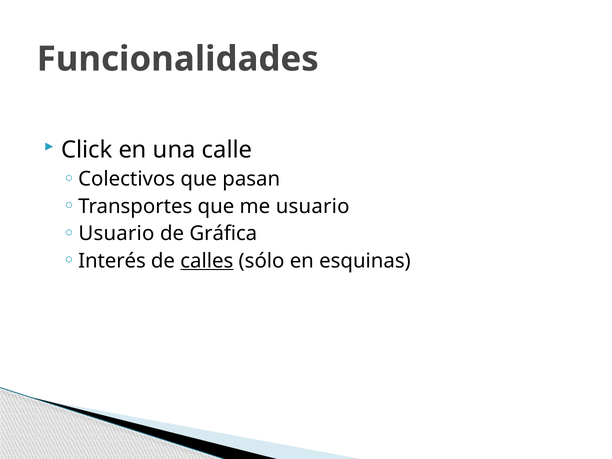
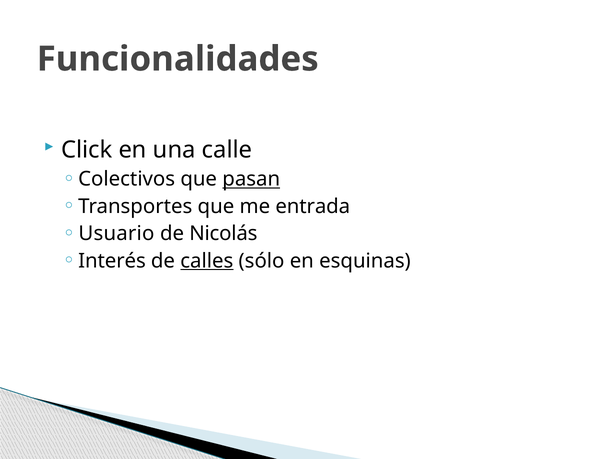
pasan underline: none -> present (251, 179)
me usuario: usuario -> entrada (313, 206)
Gráfica: Gráfica -> Nicolás (223, 234)
